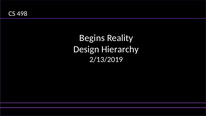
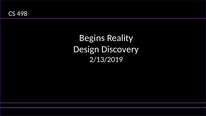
Hierarchy: Hierarchy -> Discovery (120, 49)
